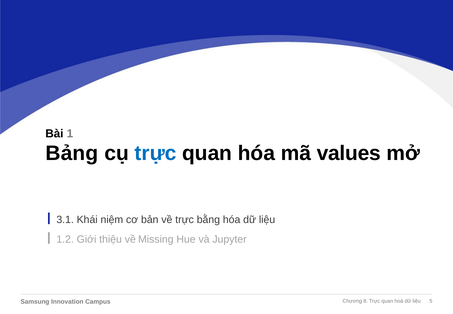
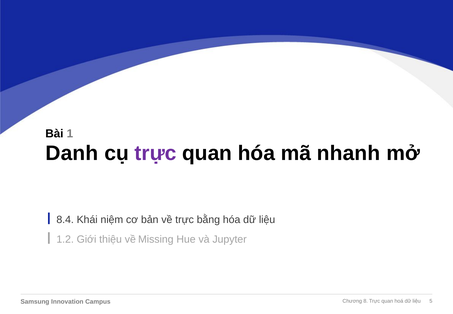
Bảng: Bảng -> Danh (72, 153)
trực colour: blue -> purple (156, 153)
values: values -> nhanh (349, 153)
3.1: 3.1 -> 8.4 (65, 219)
